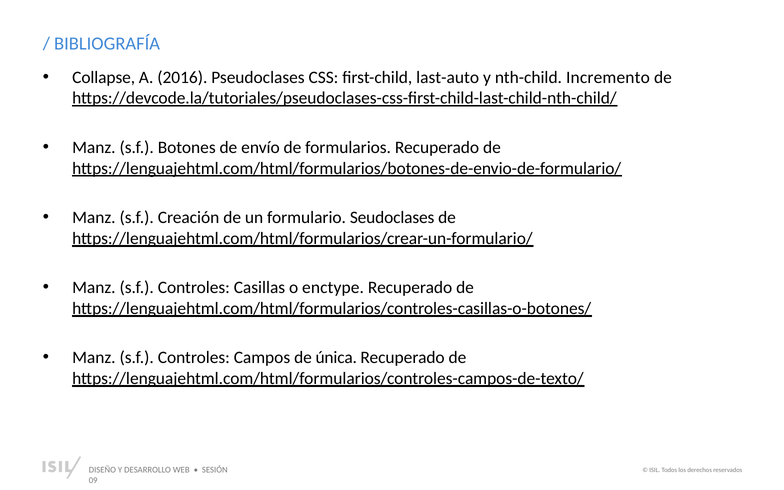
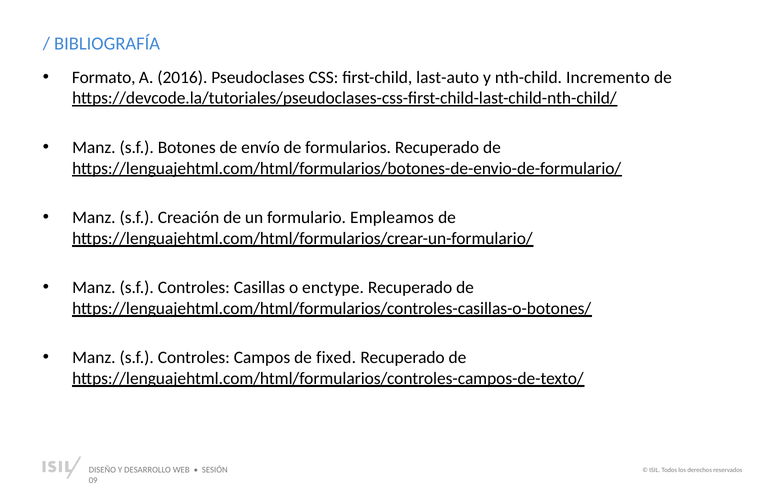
Collapse: Collapse -> Formato (104, 77)
Seudoclases: Seudoclases -> Empleamos (392, 217)
única: única -> fixed (336, 358)
